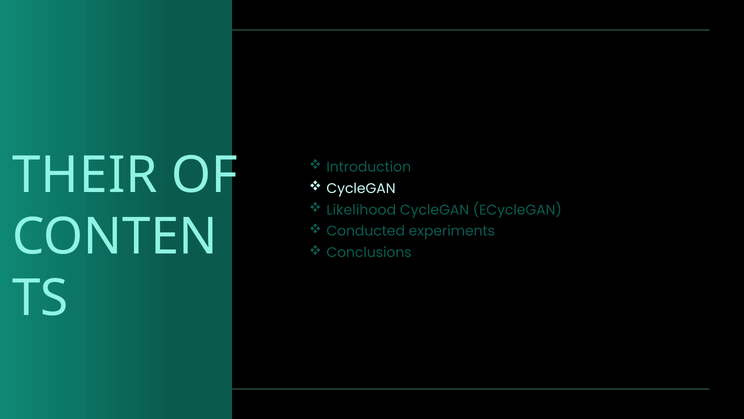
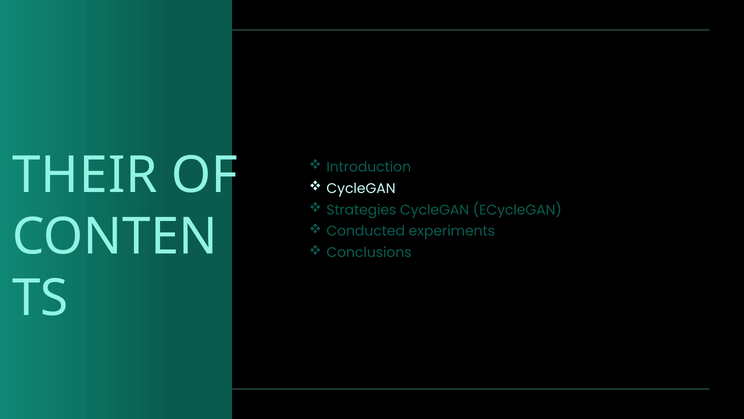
Likelihood: Likelihood -> Strategies (361, 210)
